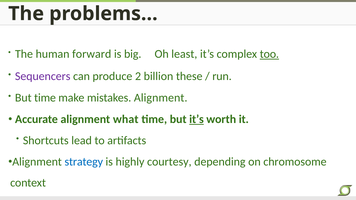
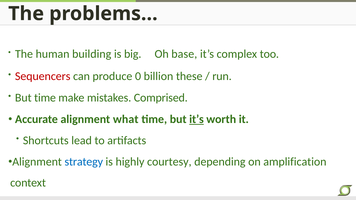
forward: forward -> building (92, 54)
least: least -> base (184, 54)
too underline: present -> none (269, 54)
Sequencers colour: purple -> red (43, 76)
2: 2 -> 0 (138, 76)
mistakes Alignment: Alignment -> Comprised (161, 98)
chromosome: chromosome -> amplification (295, 162)
